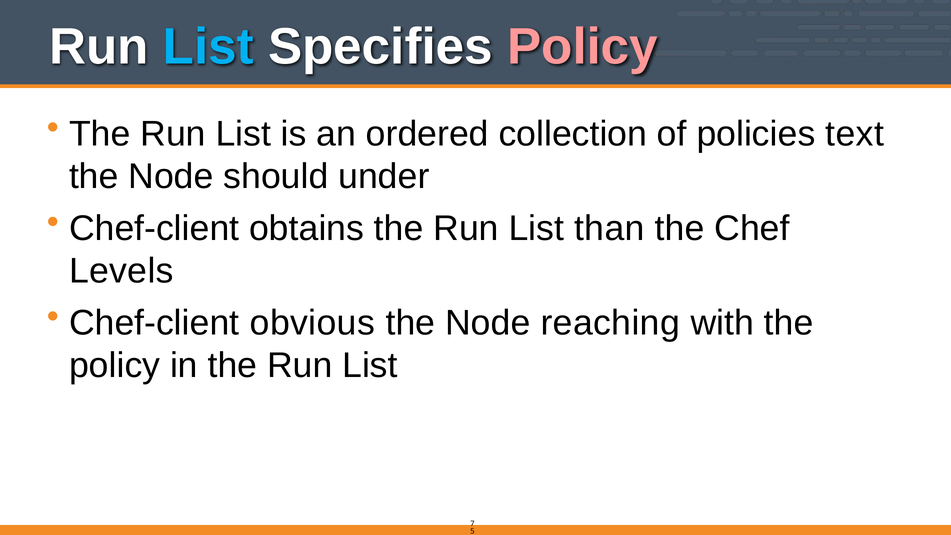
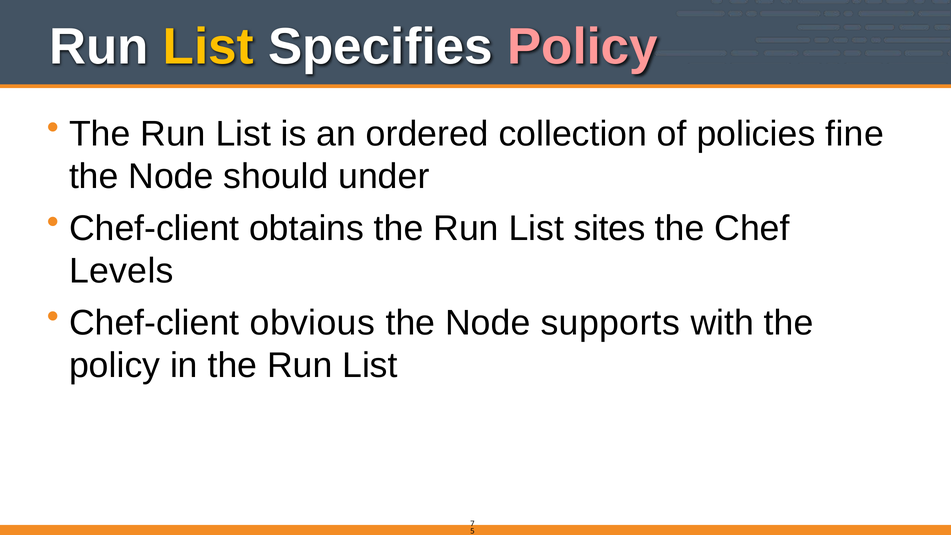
List colour: light blue -> yellow (208, 47)
text: text -> fine (855, 134)
than: than -> sites (610, 228)
reaching: reaching -> supports (610, 323)
